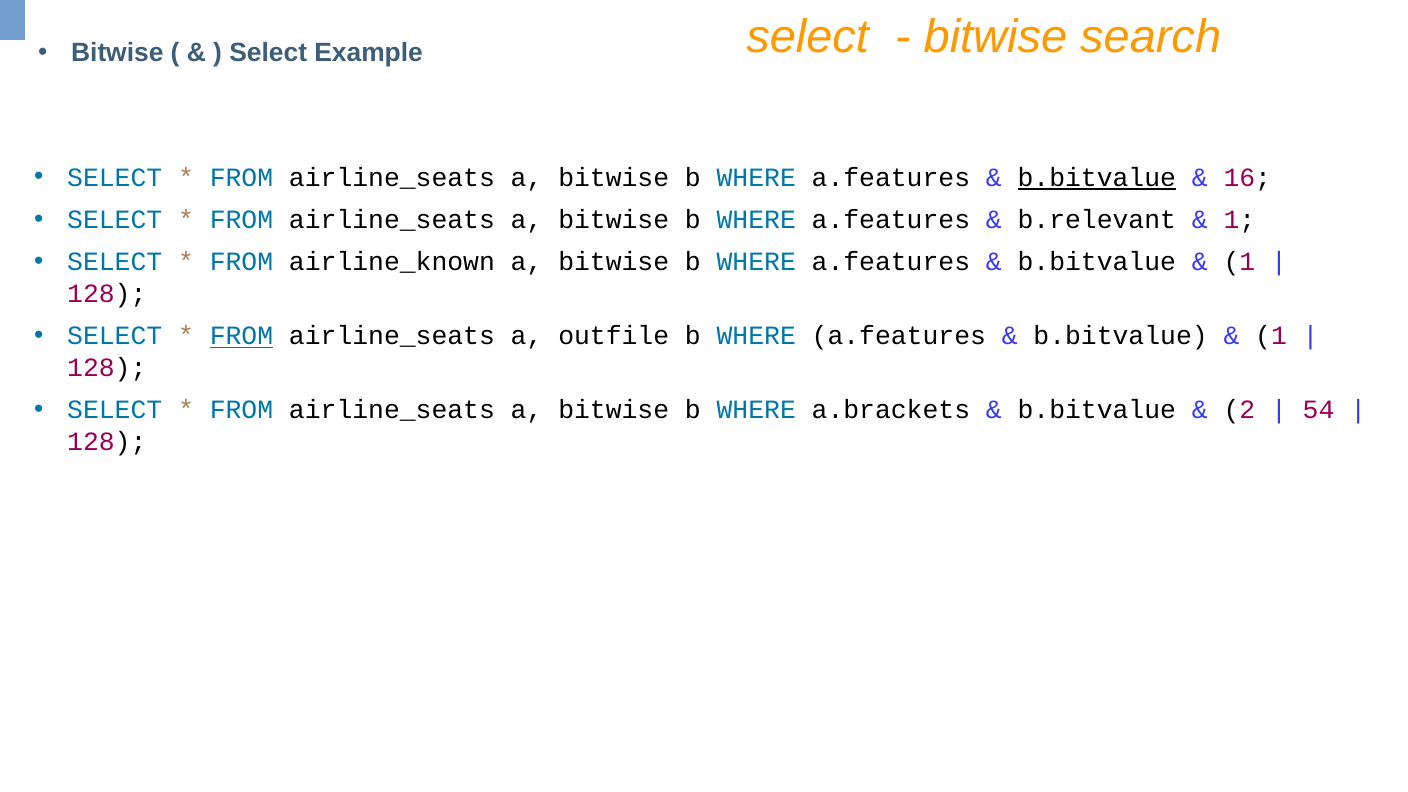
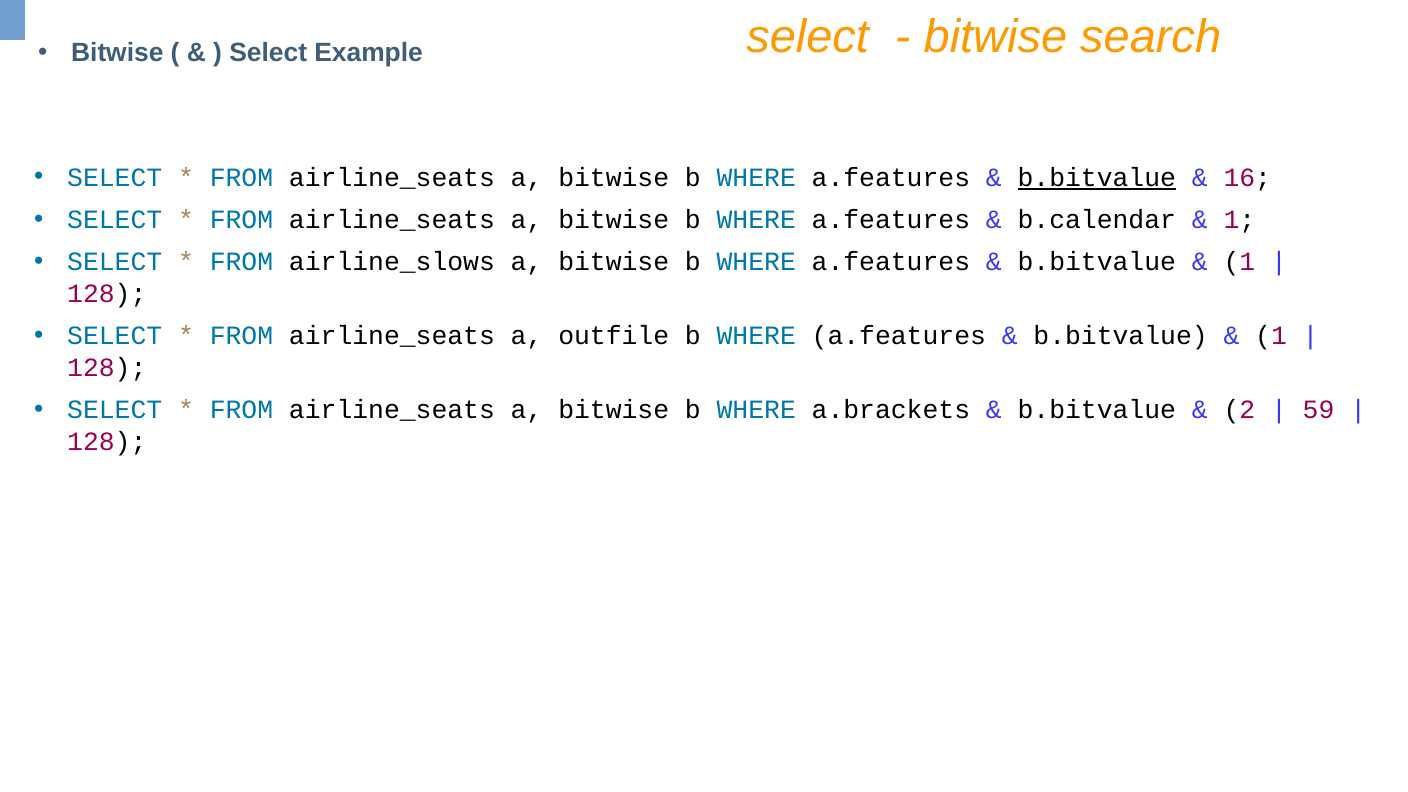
b.relevant: b.relevant -> b.calendar (1097, 220)
airline_known: airline_known -> airline_slows (392, 262)
FROM underline: present -> none (241, 336)
54: 54 -> 59 (1319, 410)
